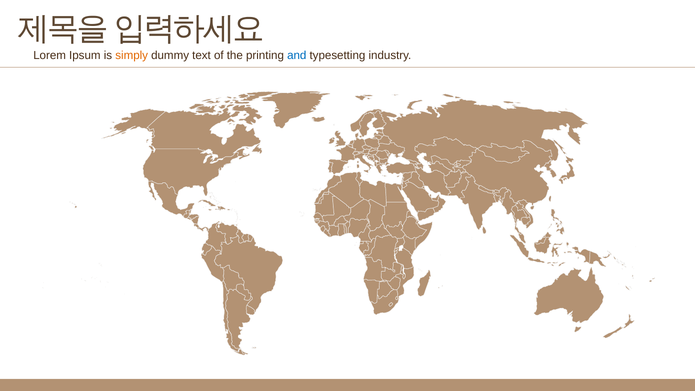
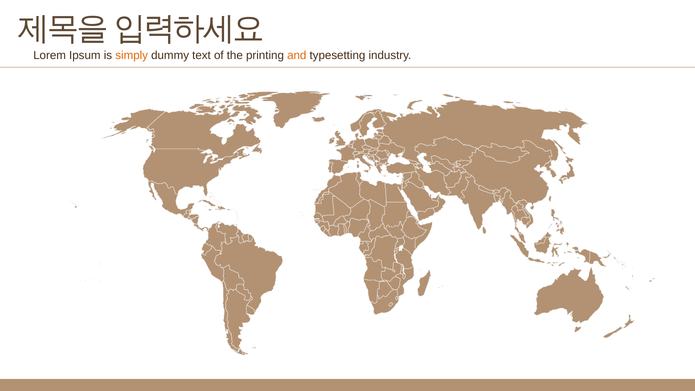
and colour: blue -> orange (297, 55)
